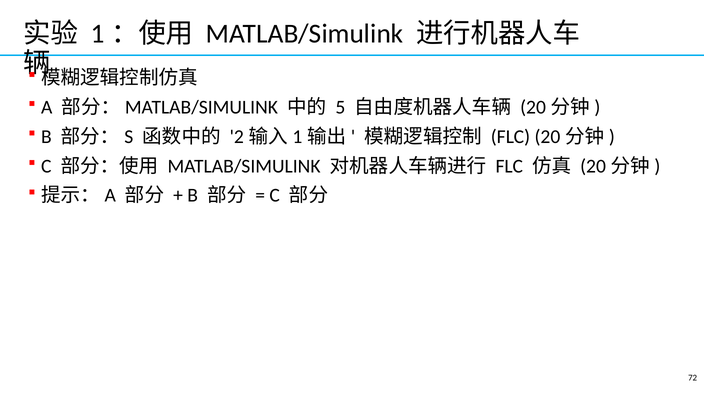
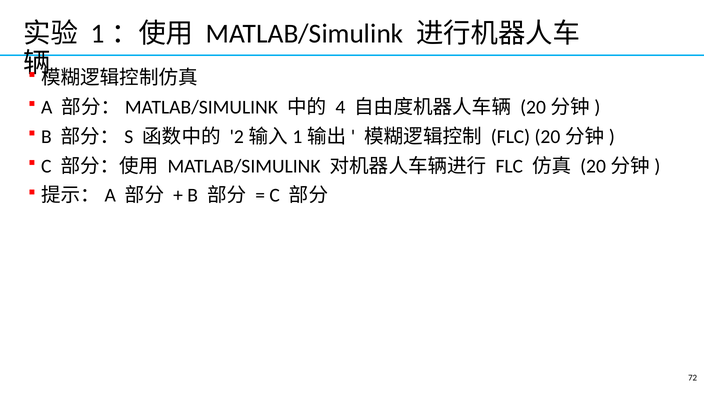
5: 5 -> 4 (340, 107)
